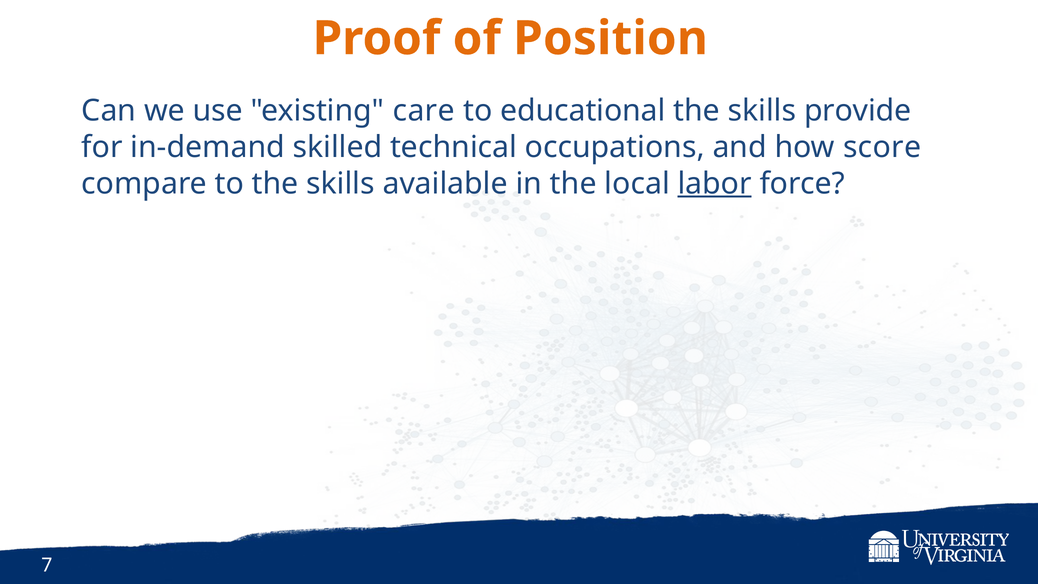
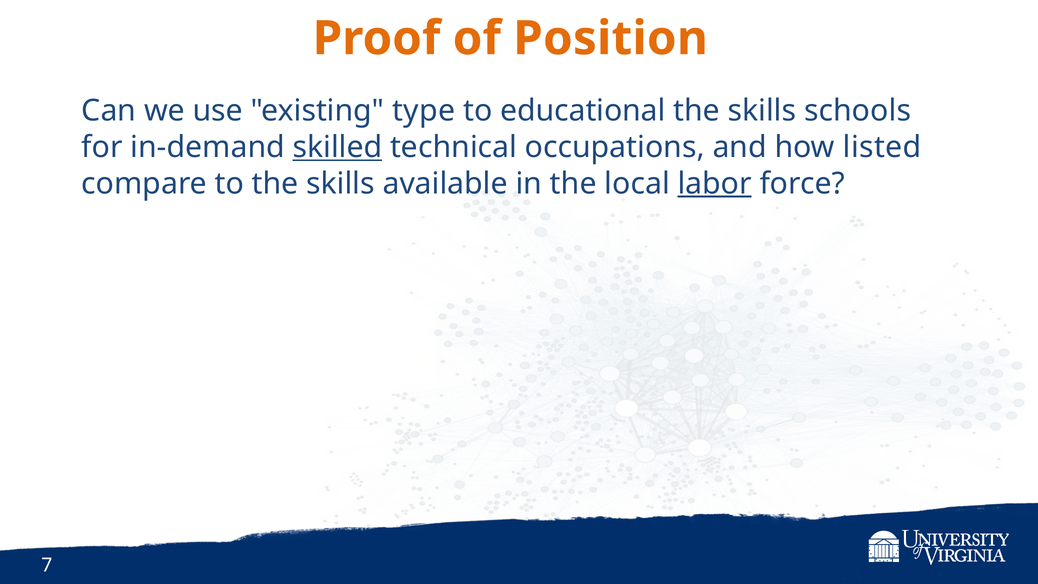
care: care -> type (424, 111)
provide: provide -> schools (858, 111)
skilled underline: none -> present (337, 147)
score: score -> listed (882, 147)
